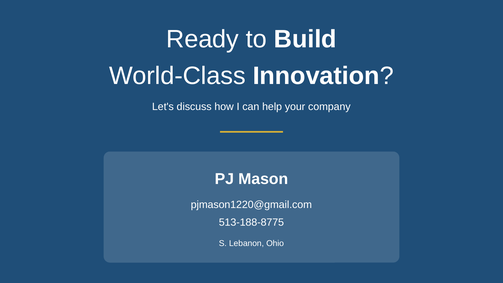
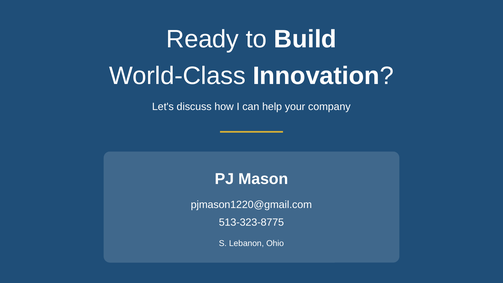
513-188-8775: 513-188-8775 -> 513-323-8775 (251, 222)
